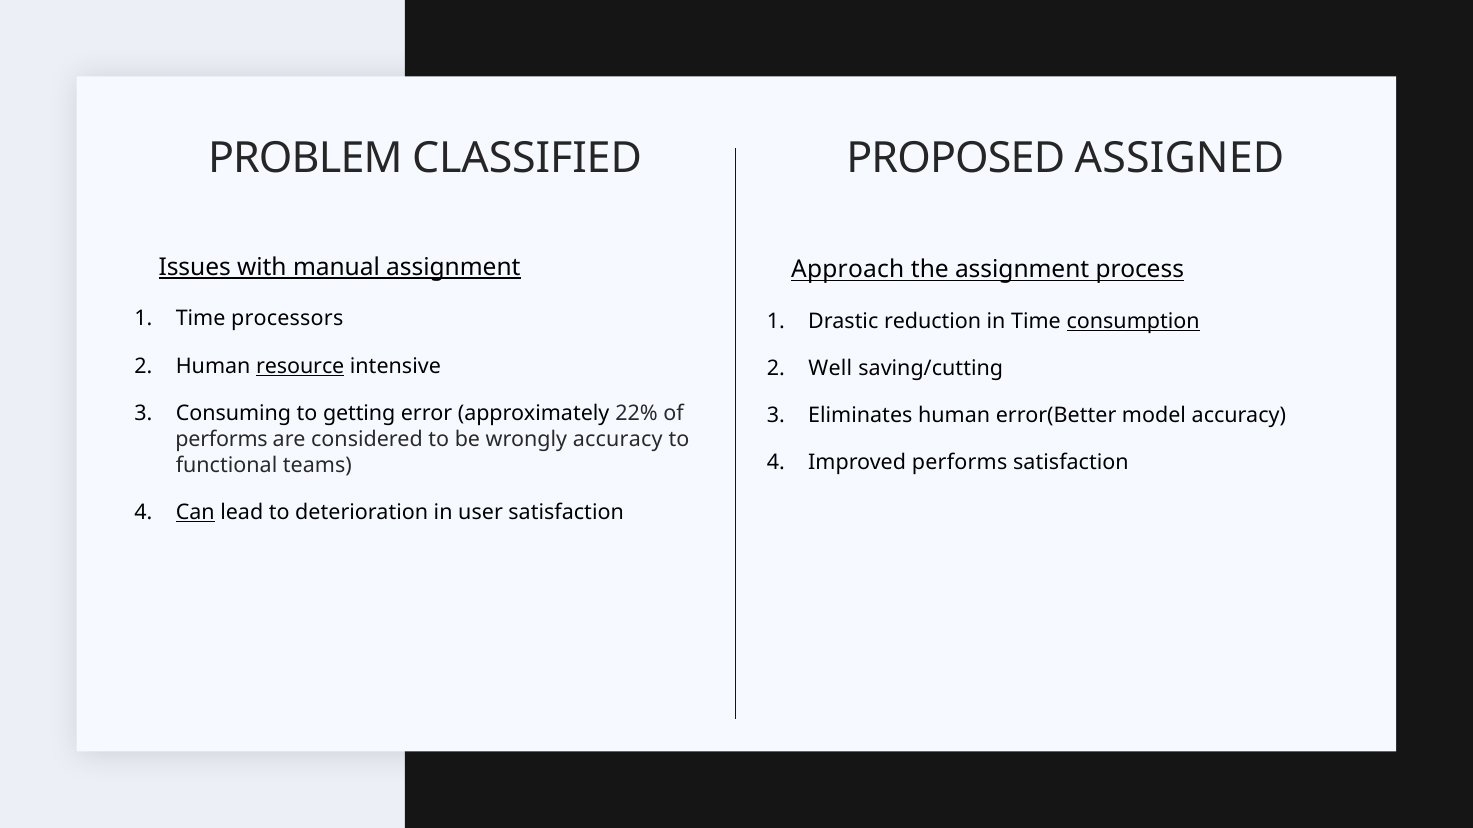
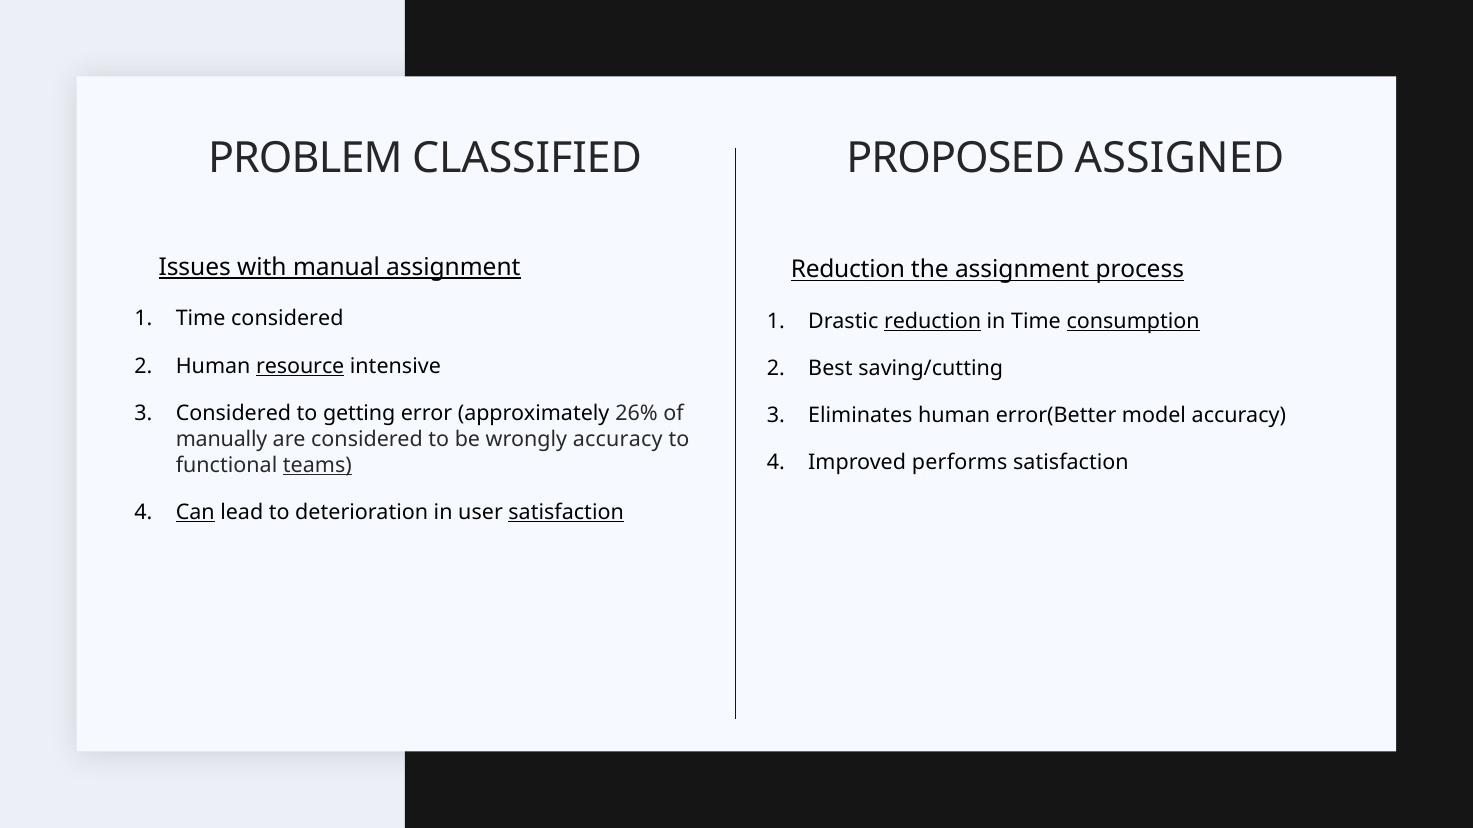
Approach: Approach -> Reduction (848, 269)
Time processors: processors -> considered (287, 319)
reduction underline: none -> present (933, 321)
Well: Well -> Best (830, 369)
Consuming: Consuming -> Considered (233, 414)
22%: 22% -> 26% (636, 414)
performs: performs -> manually (222, 440)
teams underline: none -> present (317, 465)
satisfaction underline: none -> present (566, 513)
